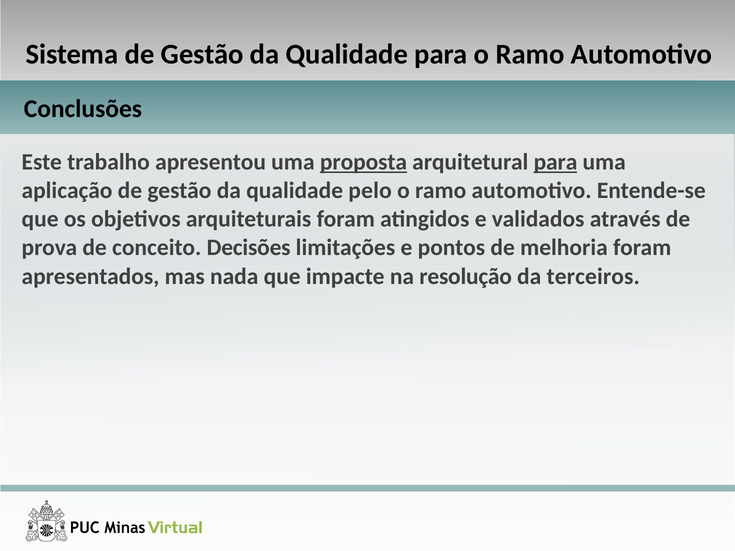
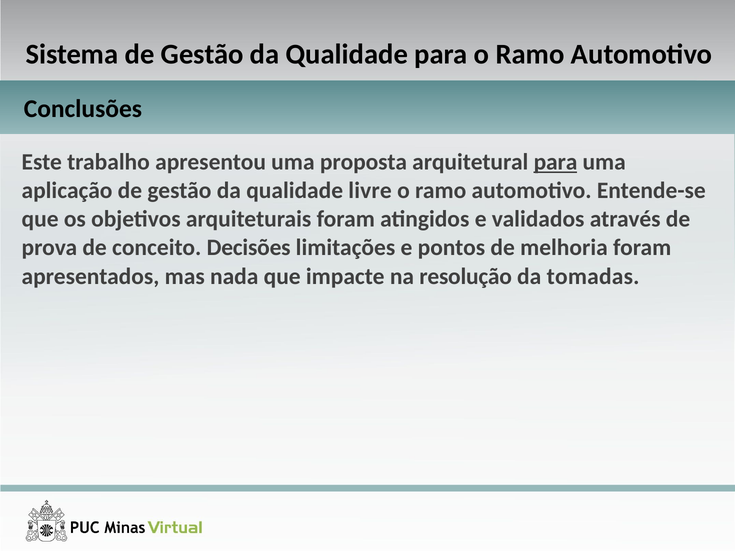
proposta underline: present -> none (363, 162)
pelo: pelo -> livre (370, 191)
terceiros: terceiros -> tomadas (593, 276)
